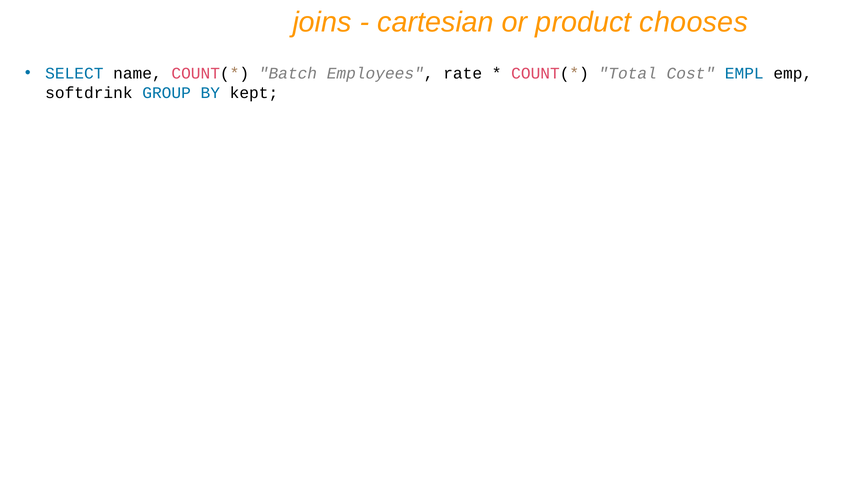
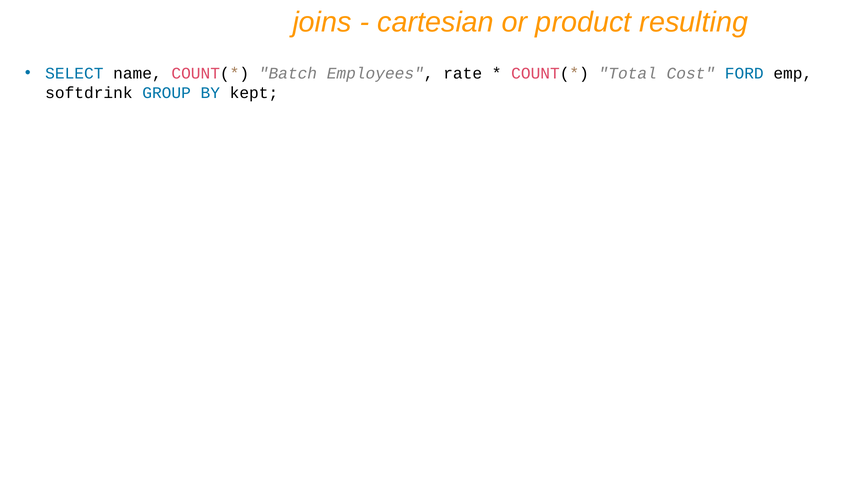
chooses: chooses -> resulting (694, 22)
EMPL: EMPL -> FORD (744, 73)
